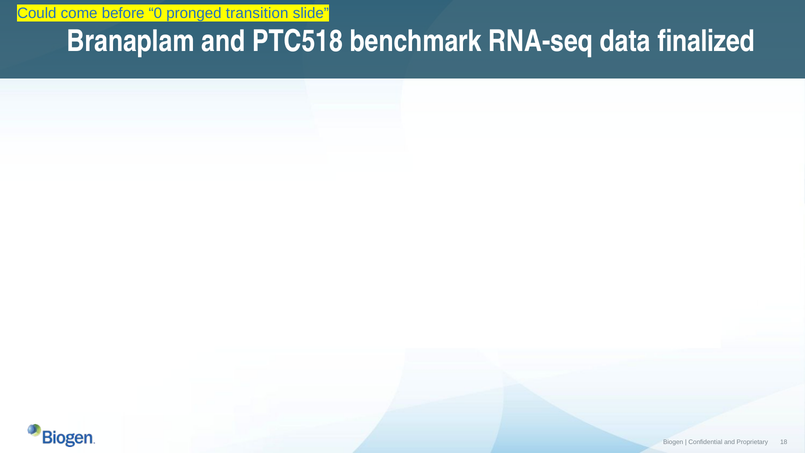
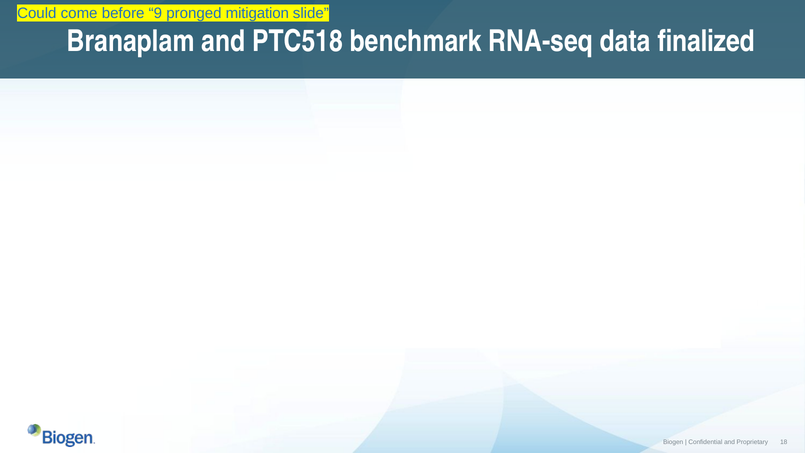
0: 0 -> 9 (155, 13)
transition: transition -> mitigation (257, 13)
